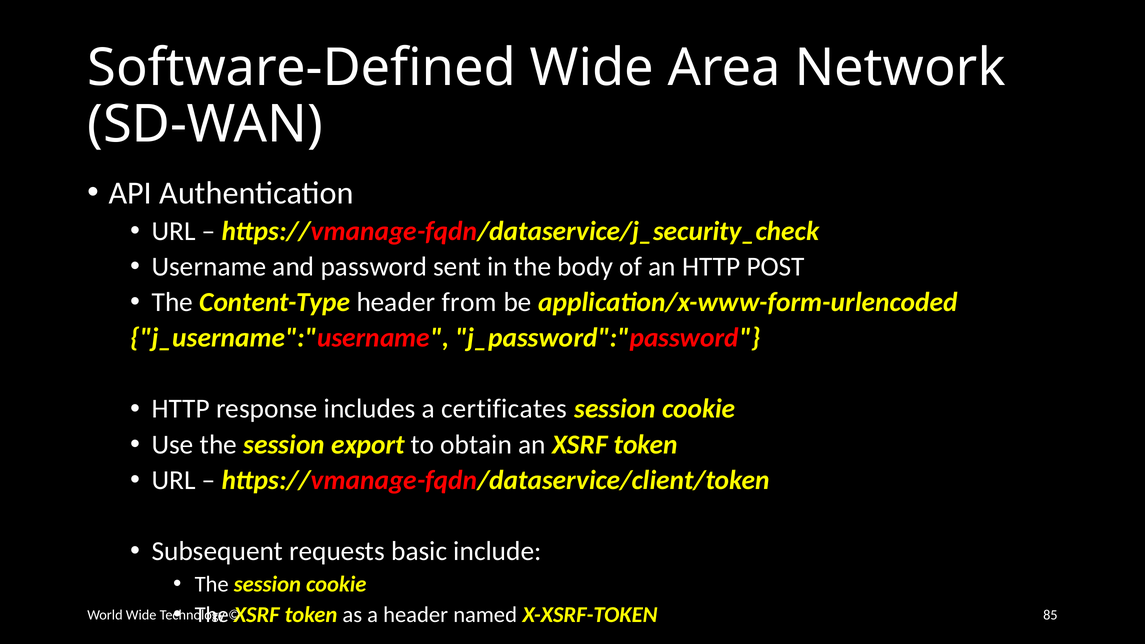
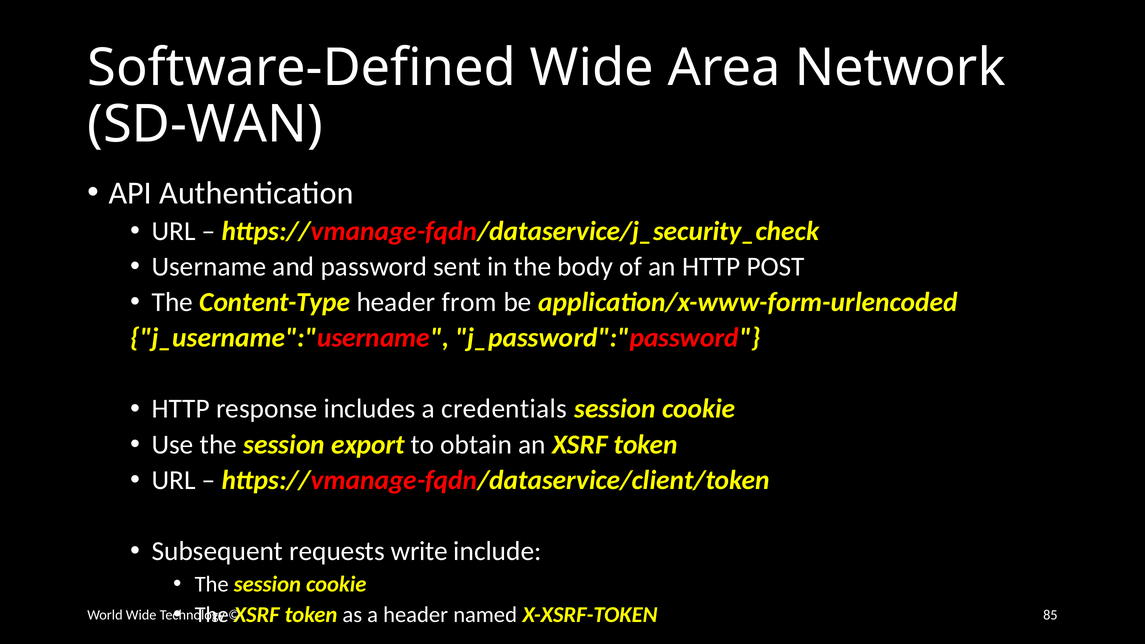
certificates: certificates -> credentials (504, 409)
basic: basic -> write (419, 551)
